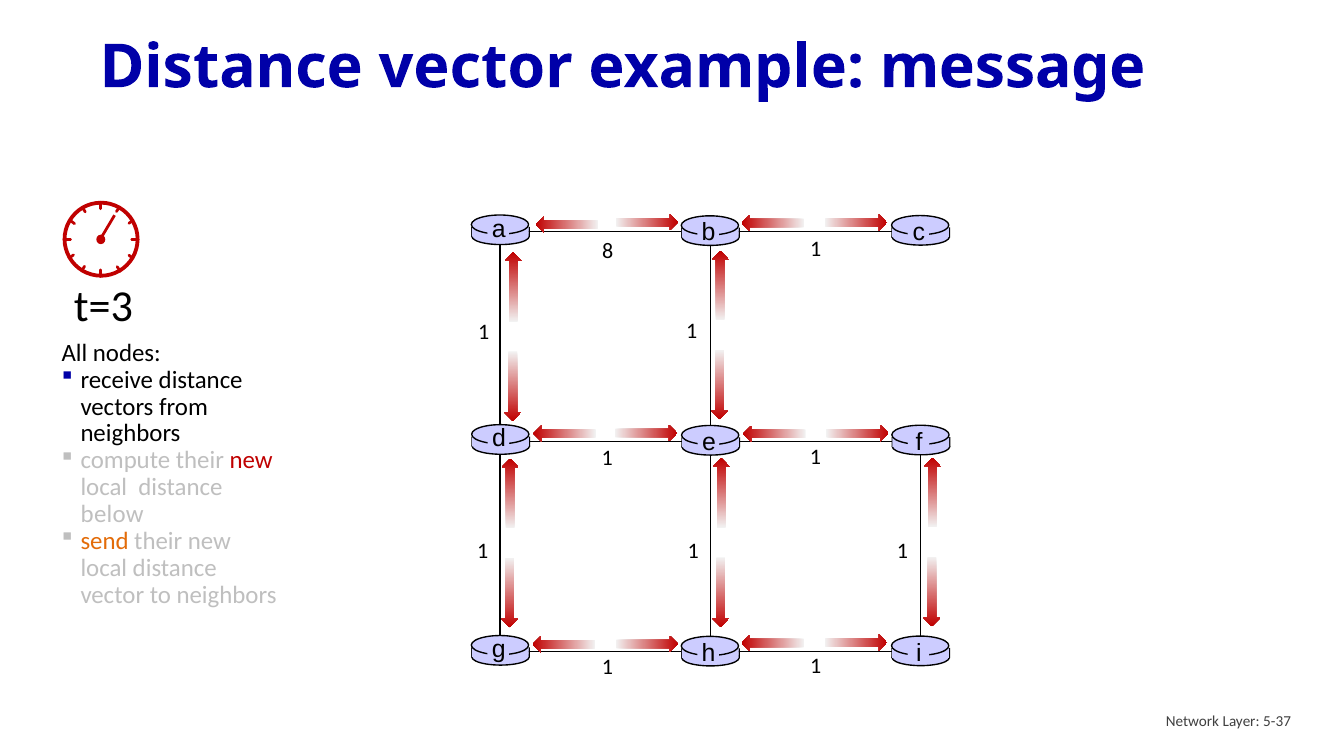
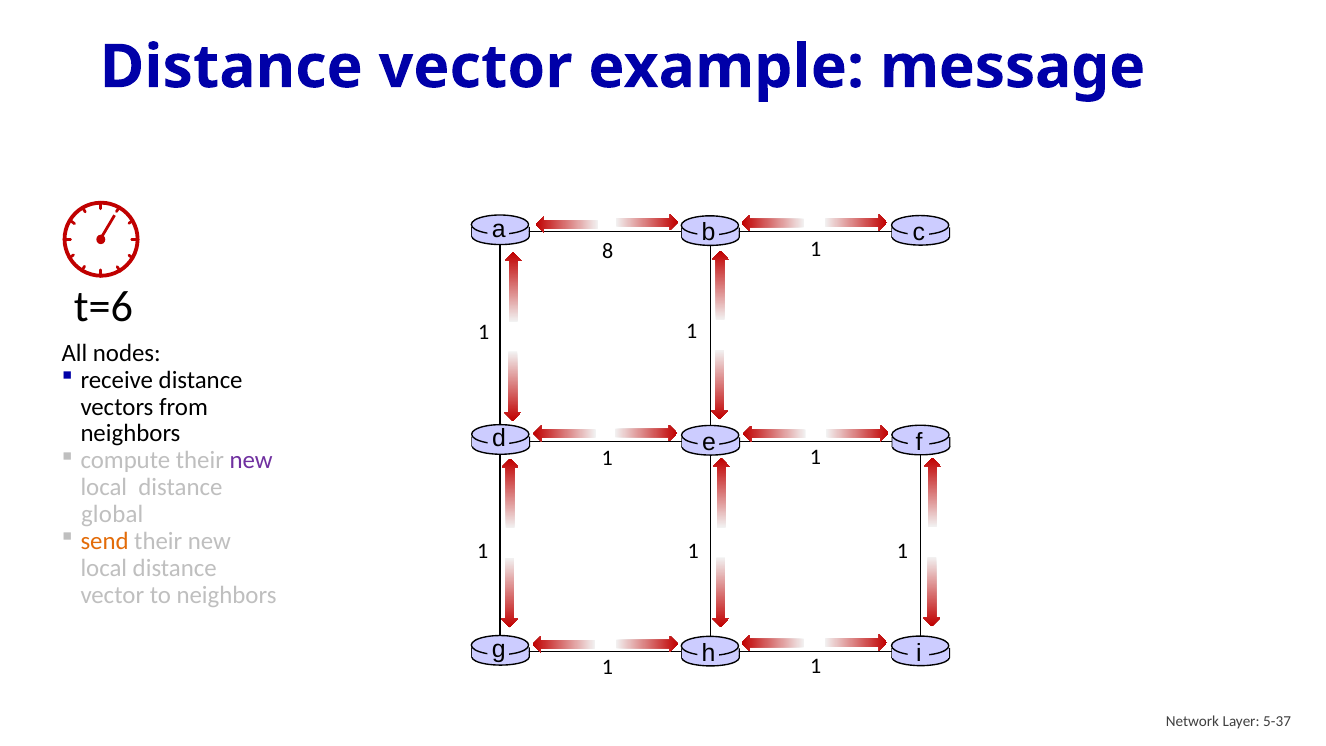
t=3: t=3 -> t=6 (103, 307)
new colour: red -> purple (251, 460)
below: below -> global (112, 514)
